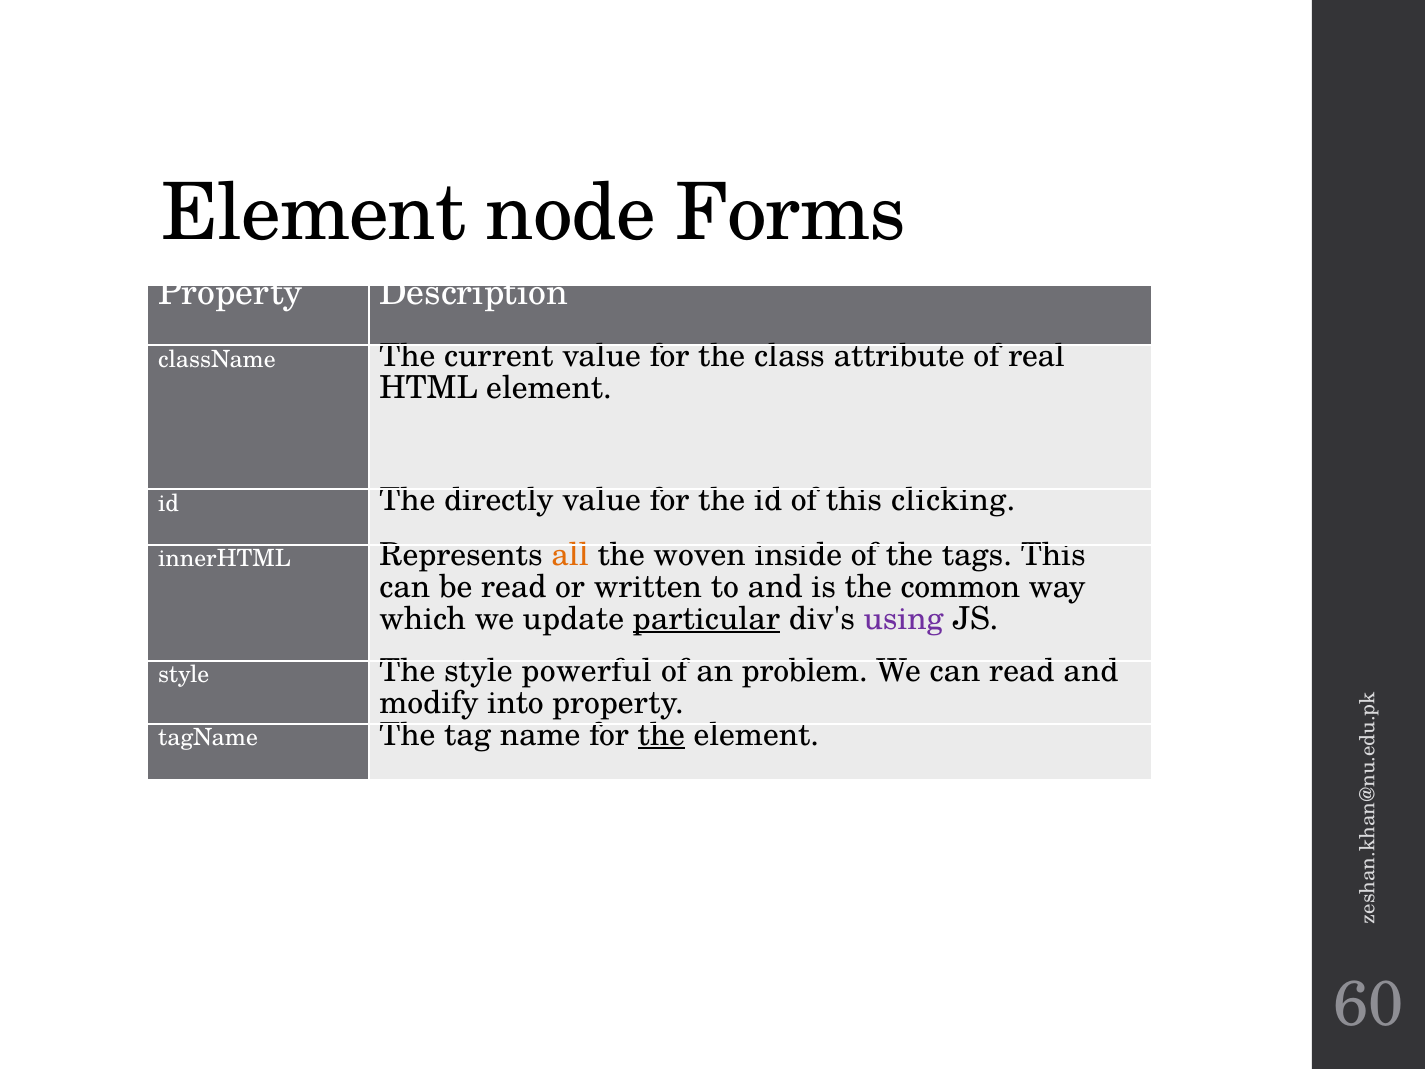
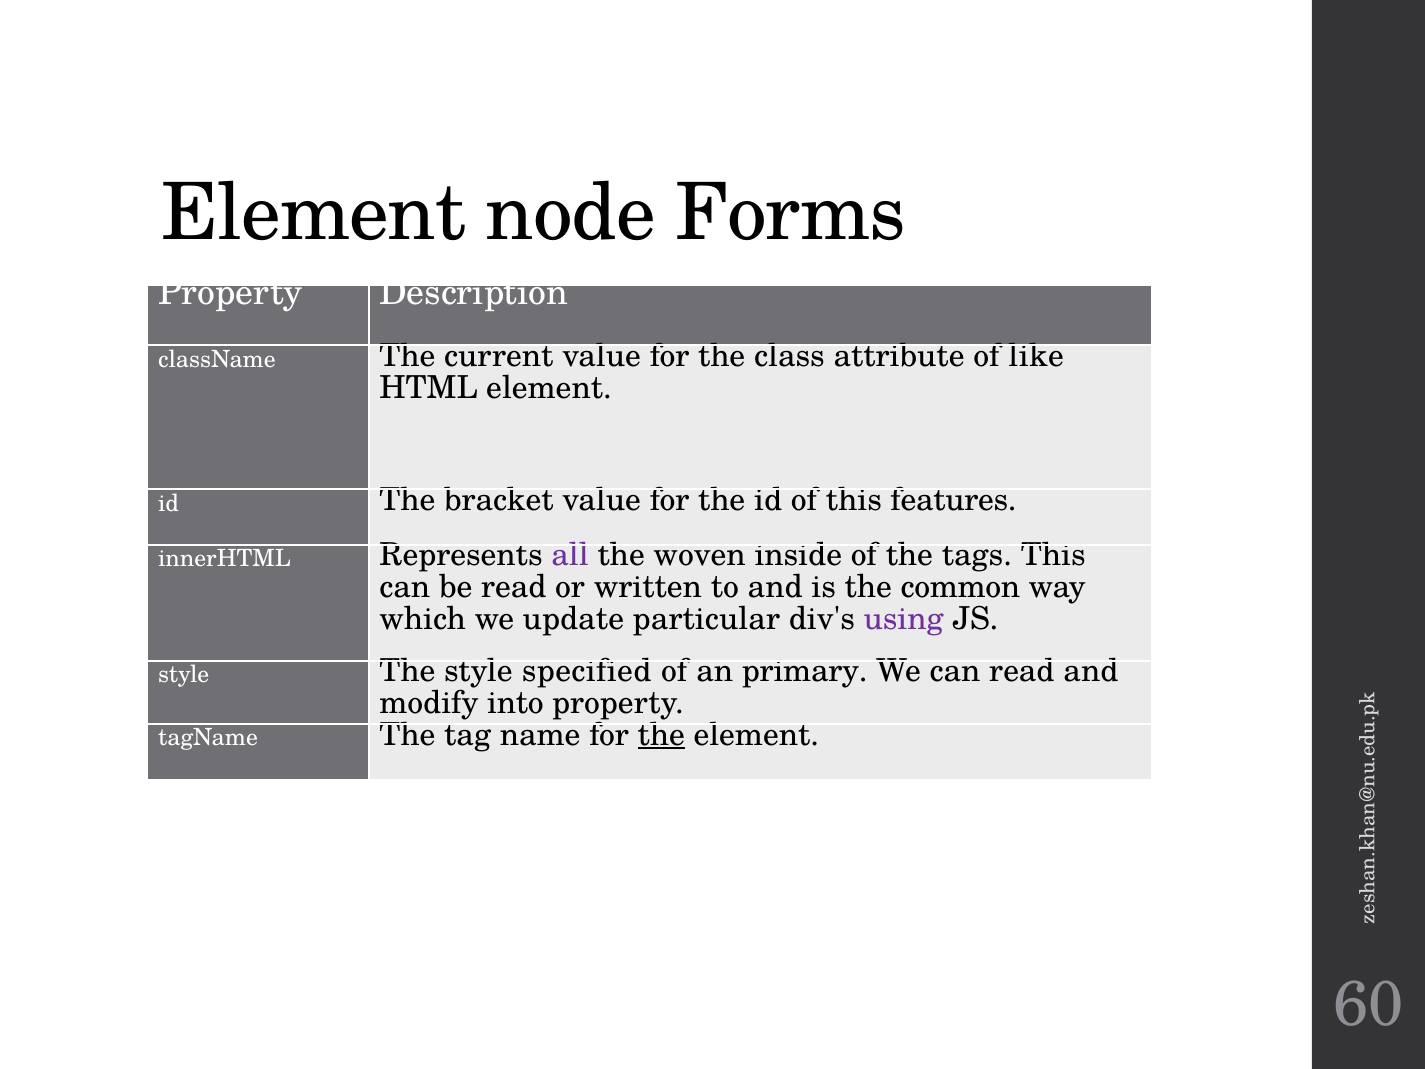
real: real -> like (1036, 356)
directly: directly -> bracket (499, 500)
clicking: clicking -> features (954, 500)
all colour: orange -> purple (570, 555)
particular underline: present -> none (706, 619)
powerful: powerful -> specified (587, 671)
problem: problem -> primary (805, 671)
